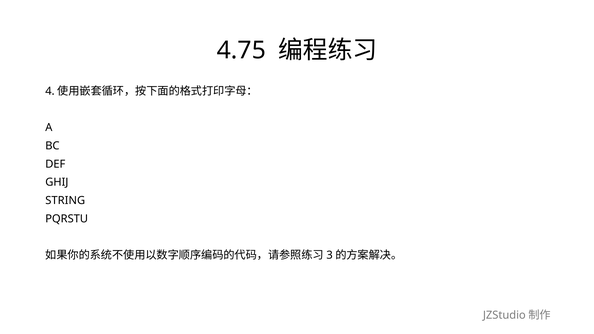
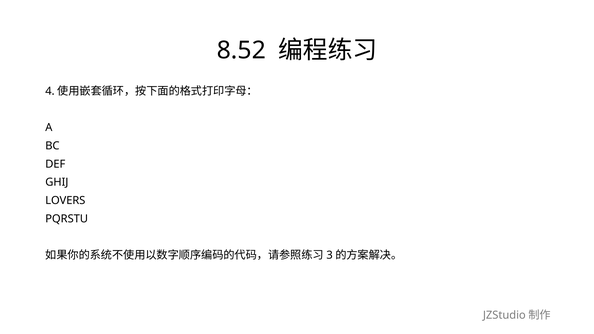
4.75: 4.75 -> 8.52 (241, 50)
STRING: STRING -> LOVERS (65, 201)
